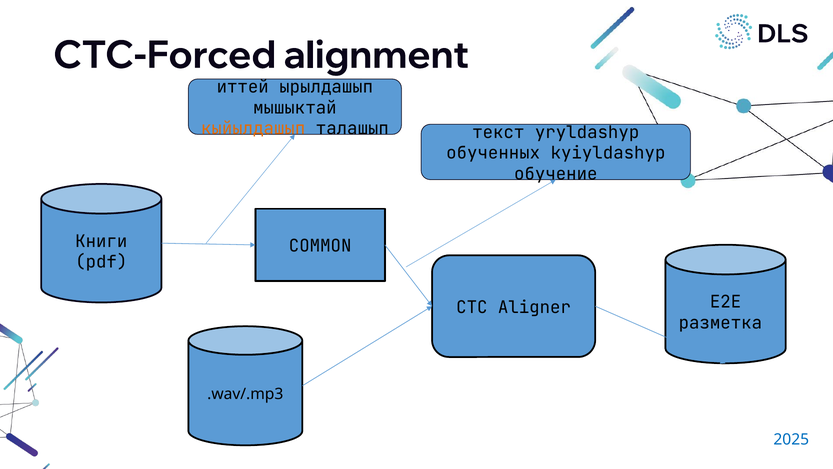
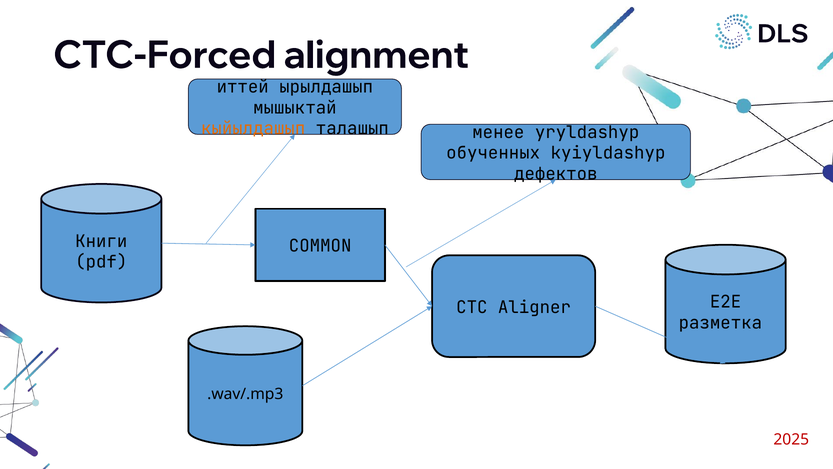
текст: текст -> менее (498, 132)
обучение: обучение -> дефектов (556, 174)
2025 colour: blue -> red (791, 439)
